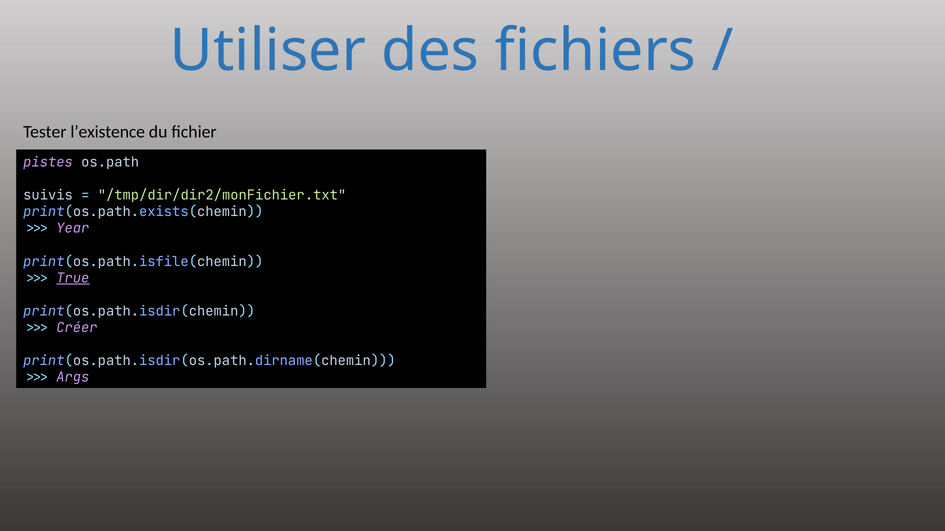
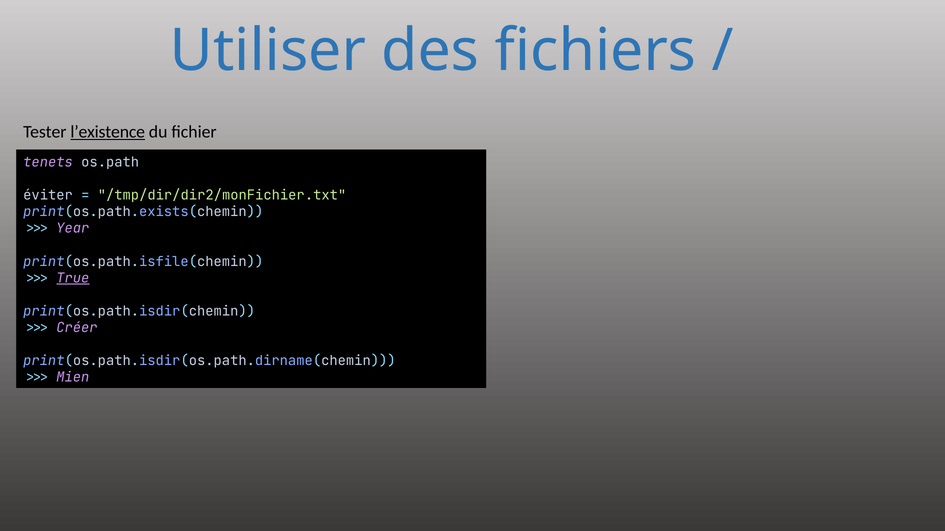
l’existence underline: none -> present (108, 132)
pistes: pistes -> tenets (48, 162)
suivis: suivis -> éviter (48, 196)
Args: Args -> Mien (73, 378)
